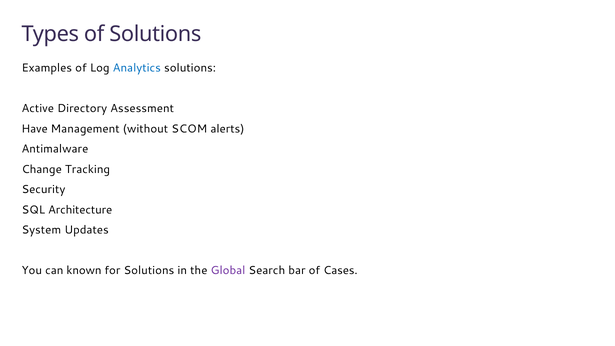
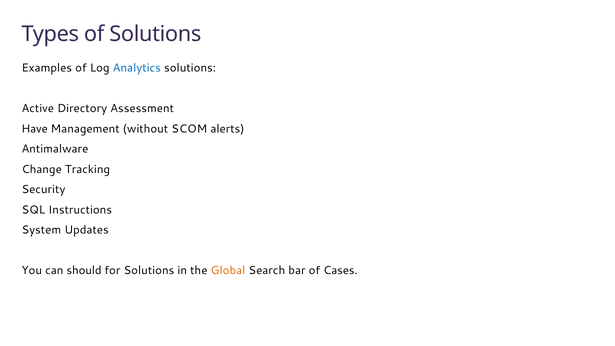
Architecture: Architecture -> Instructions (80, 210)
known: known -> should (84, 270)
Global colour: purple -> orange (228, 270)
